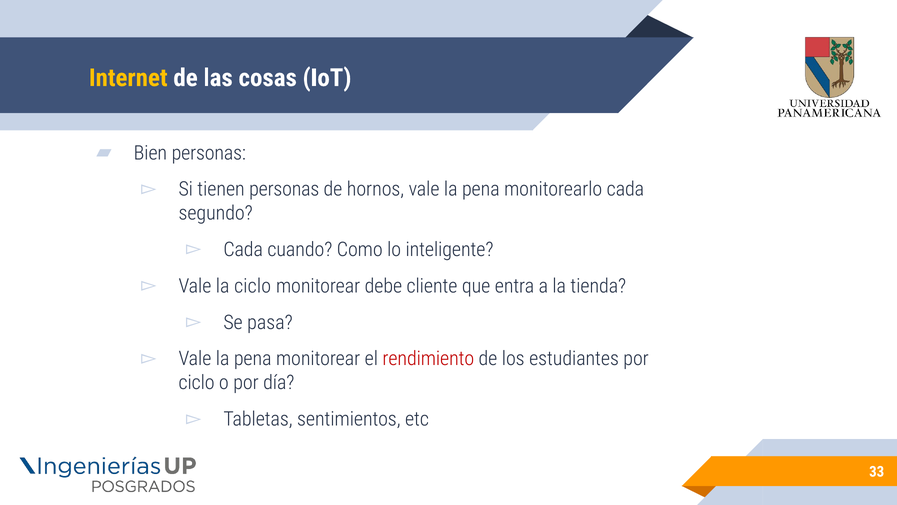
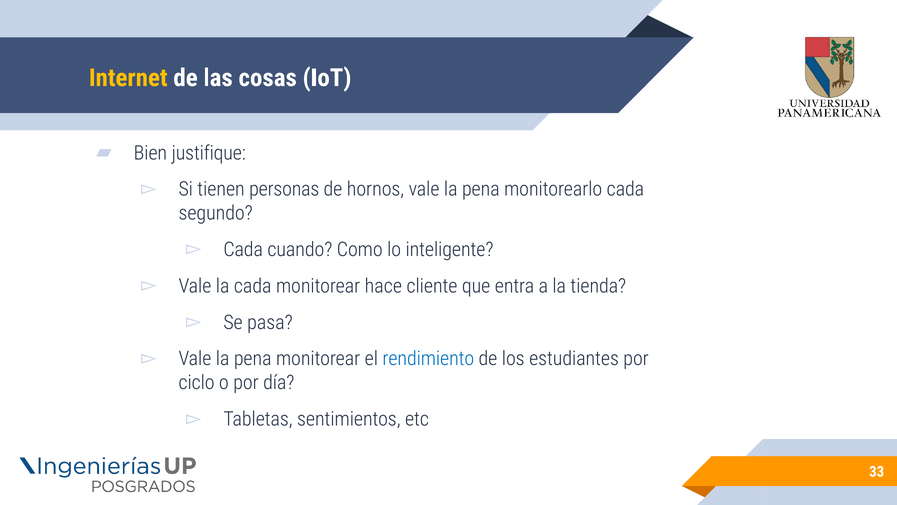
Bien personas: personas -> justifique (209, 153)
la ciclo: ciclo -> cada (253, 286)
debe: debe -> hace (383, 286)
rendimiento colour: red -> blue (428, 359)
